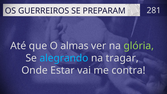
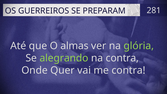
alegrando colour: light blue -> light green (64, 58)
na tragar: tragar -> contra (122, 58)
Estar: Estar -> Quer (63, 70)
